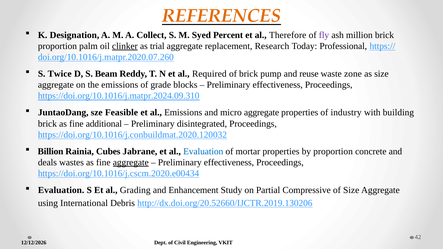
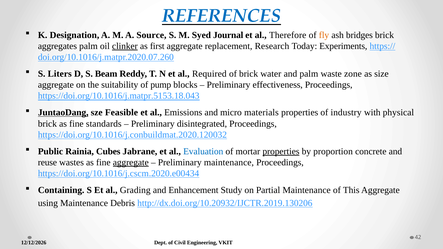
REFERENCES colour: orange -> blue (221, 16)
Collect: Collect -> Source (151, 35)
Percent: Percent -> Journal (228, 35)
fly colour: purple -> orange (324, 35)
million: million -> bridges (359, 35)
proportion: proportion -> aggregates (57, 46)
trial: trial -> first (157, 46)
Professional: Professional -> Experiments (343, 46)
Twice: Twice -> Liters (60, 74)
pump: pump -> water (271, 74)
and reuse: reuse -> palm (309, 74)
the emissions: emissions -> suitability (120, 85)
grade: grade -> pump (161, 85)
https://doi.org/10.1016/j.matpr.2024.09.310: https://doi.org/10.1016/j.matpr.2024.09.310 -> https://doi.org/10.1016/j.matpr.5153.18.043 (119, 96)
JuntaoDang underline: none -> present (63, 113)
micro aggregate: aggregate -> materials (261, 113)
building: building -> physical (398, 113)
additional: additional -> standards (104, 124)
Billion: Billion -> Public (50, 151)
properties underline: none -> present (281, 151)
deals: deals -> reuse (47, 163)
effectiveness: effectiveness -> maintenance (229, 163)
Evaluation: Evaluation -> Containing (61, 190)
Partial Compressive: Compressive -> Maintenance (307, 190)
of Size: Size -> This (351, 190)
using International: International -> Maintenance (84, 203)
http://dx.doi.org/20.52660/IJCTR.2019.130206: http://dx.doi.org/20.52660/IJCTR.2019.130206 -> http://dx.doi.org/10.20932/IJCTR.2019.130206 (225, 203)
